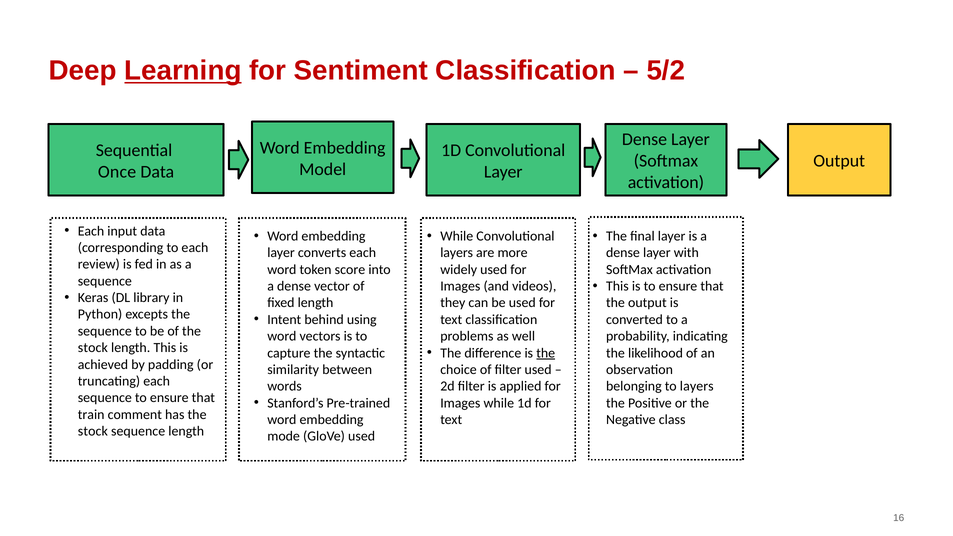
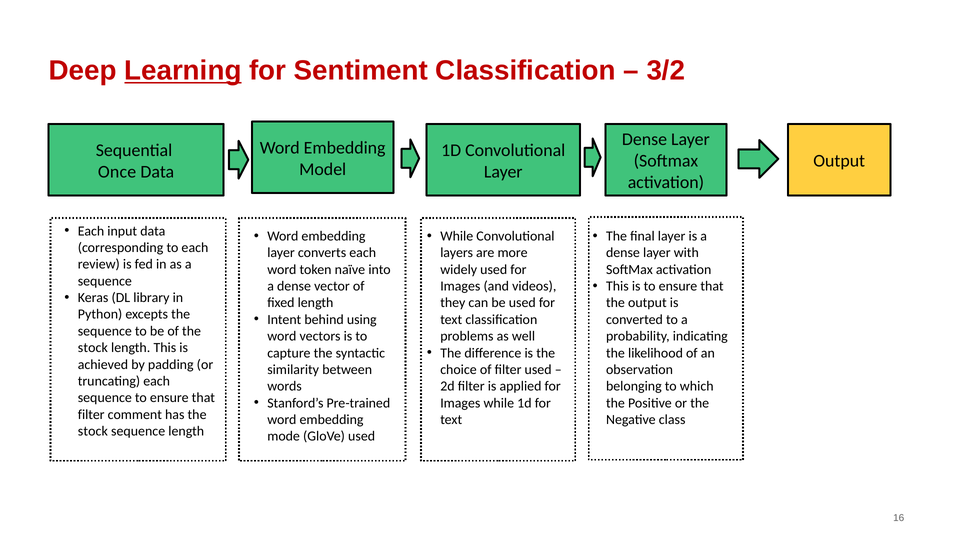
5/2: 5/2 -> 3/2 (666, 71)
score: score -> naïve (350, 270)
the underline: present -> none (546, 353)
to layers: layers -> which (697, 386)
train: train -> filter (91, 415)
